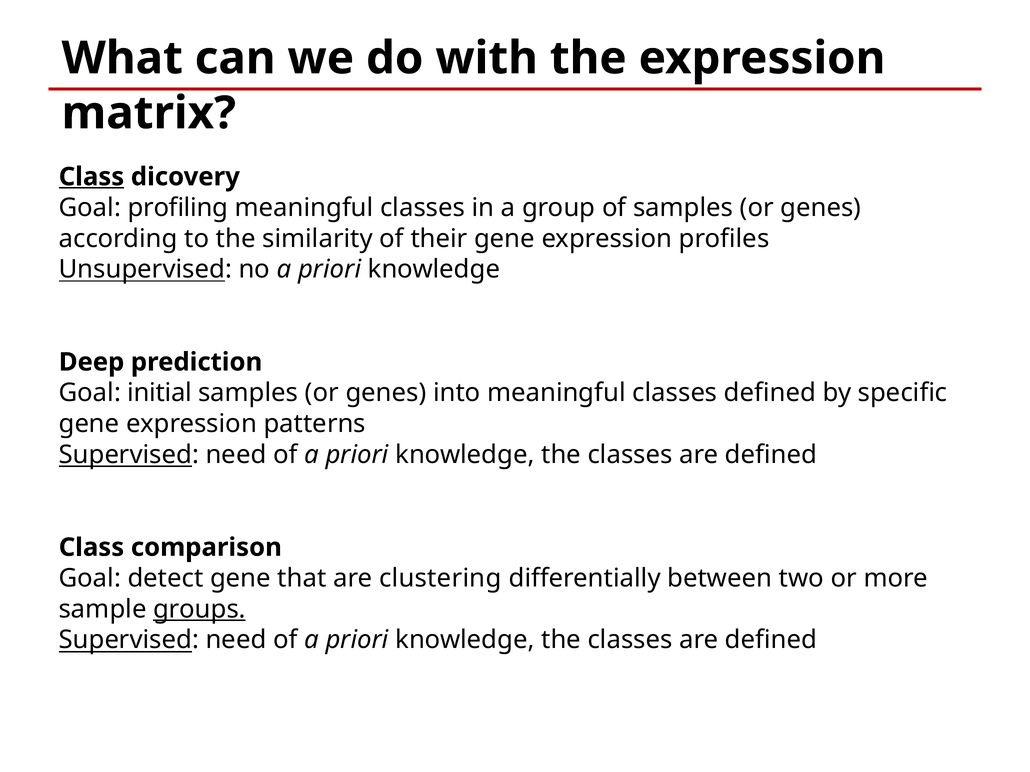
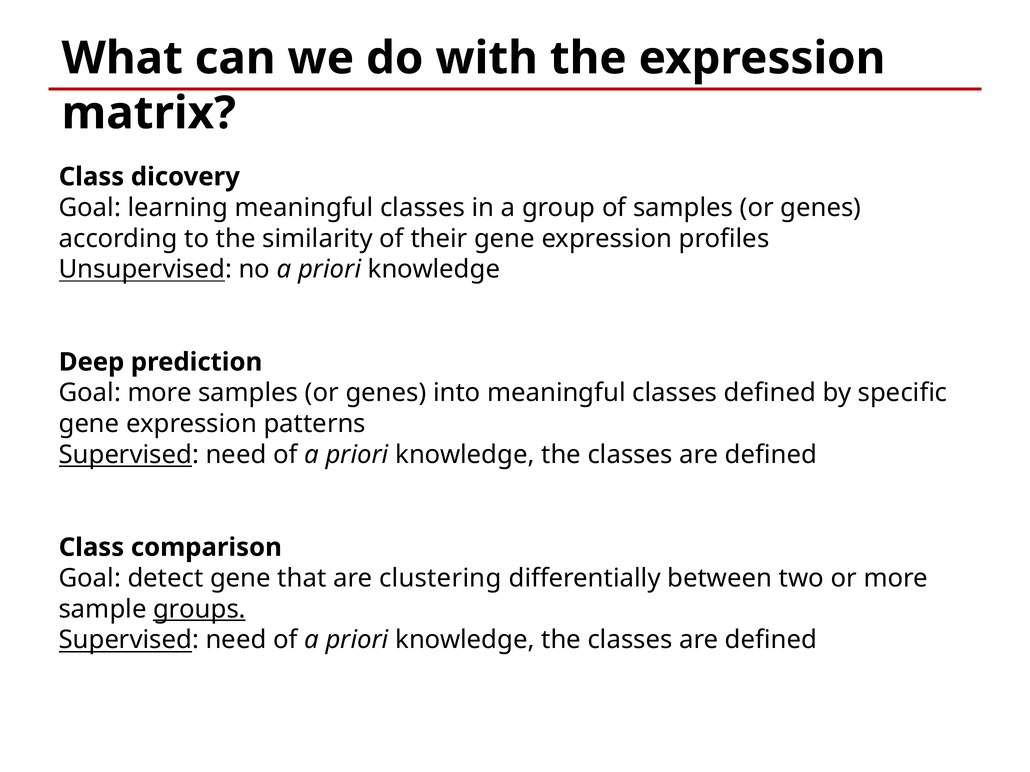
Class underline: present -> none (91, 177)
profiling: profiling -> learning (178, 208)
Goal initial: initial -> more (160, 393)
